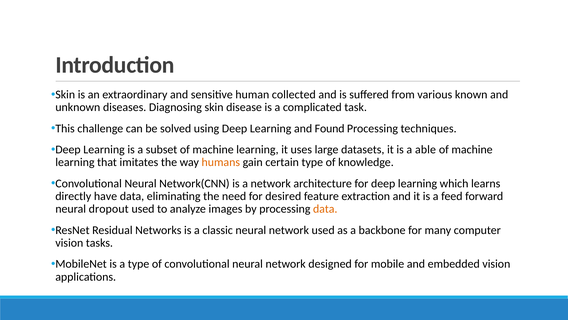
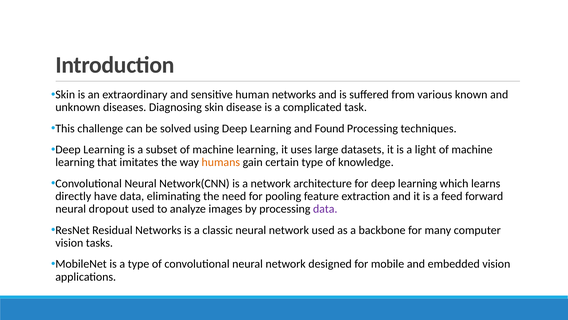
human collected: collected -> networks (294, 94)
able: able -> light (426, 149)
desired: desired -> pooling (283, 196)
data colour: orange -> purple (325, 209)
